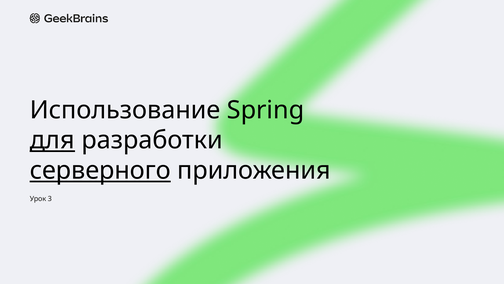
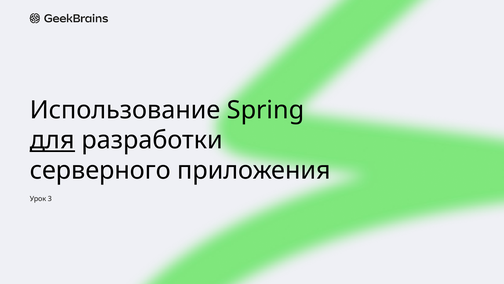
серверного underline: present -> none (100, 170)
